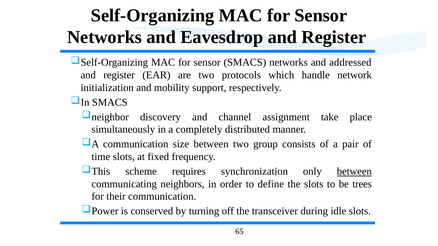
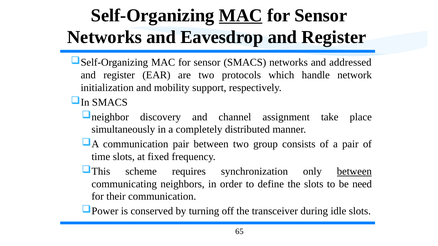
MAC underline: none -> present (241, 15)
communication size: size -> pair (181, 144)
trees: trees -> need (362, 184)
